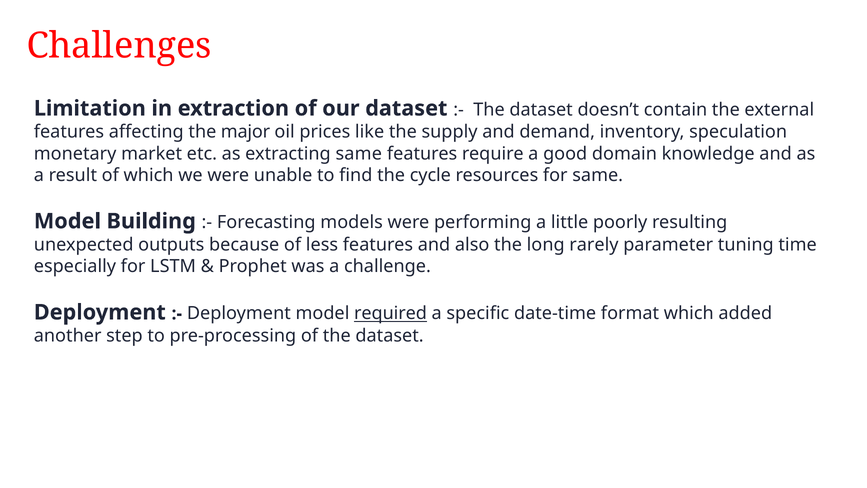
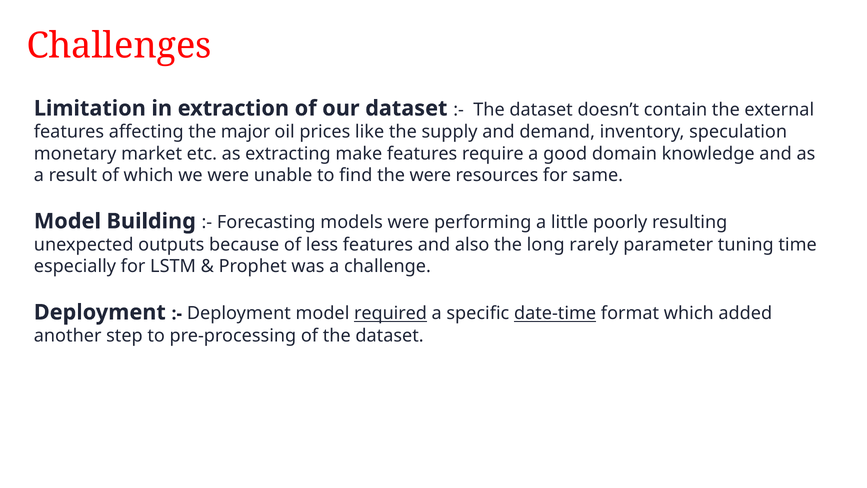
extracting same: same -> make (359, 154)
the cycle: cycle -> were (430, 175)
date-time underline: none -> present (555, 313)
